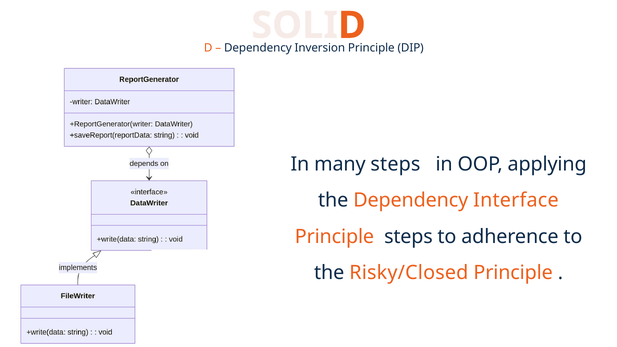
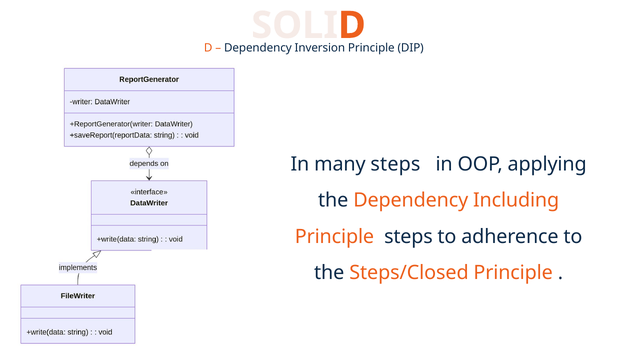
Interface: Interface -> Including (516, 200)
Risky/Closed: Risky/Closed -> Steps/Closed (409, 273)
